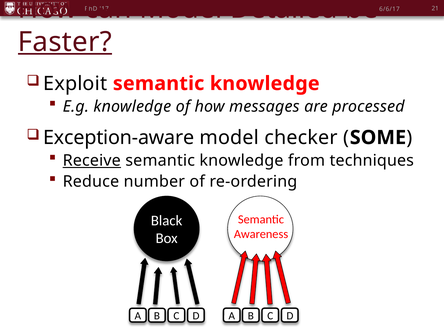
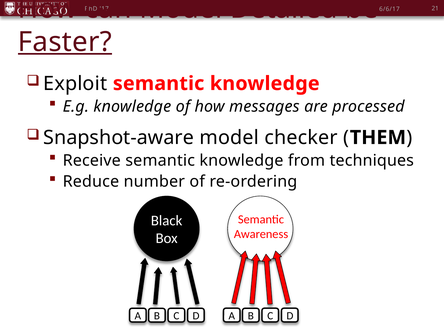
Exception-aware: Exception-aware -> Snapshot-aware (119, 138)
SOME: SOME -> THEM (378, 138)
Receive underline: present -> none (92, 161)
